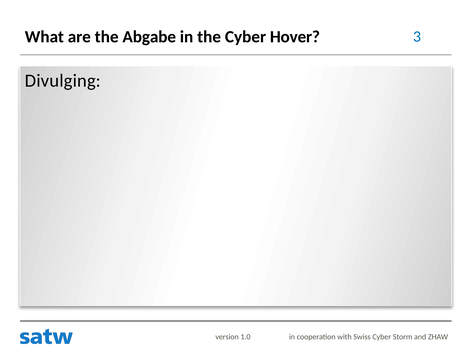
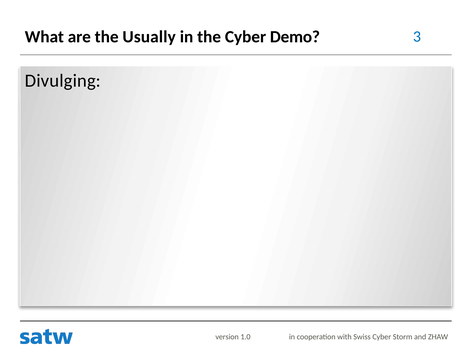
Abgabe: Abgabe -> Usually (149, 37)
Hover: Hover -> Demo (295, 37)
